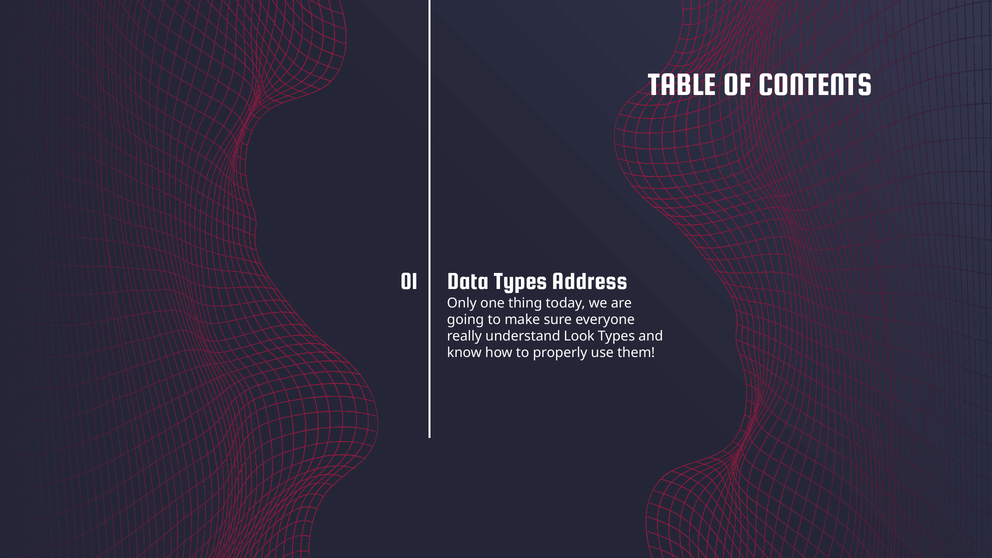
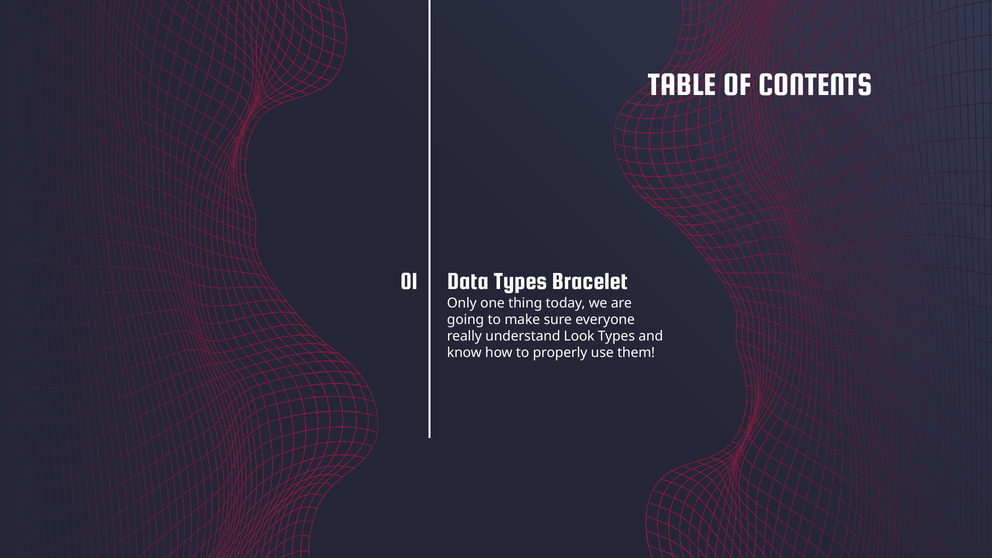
Address: Address -> Bracelet (590, 281)
